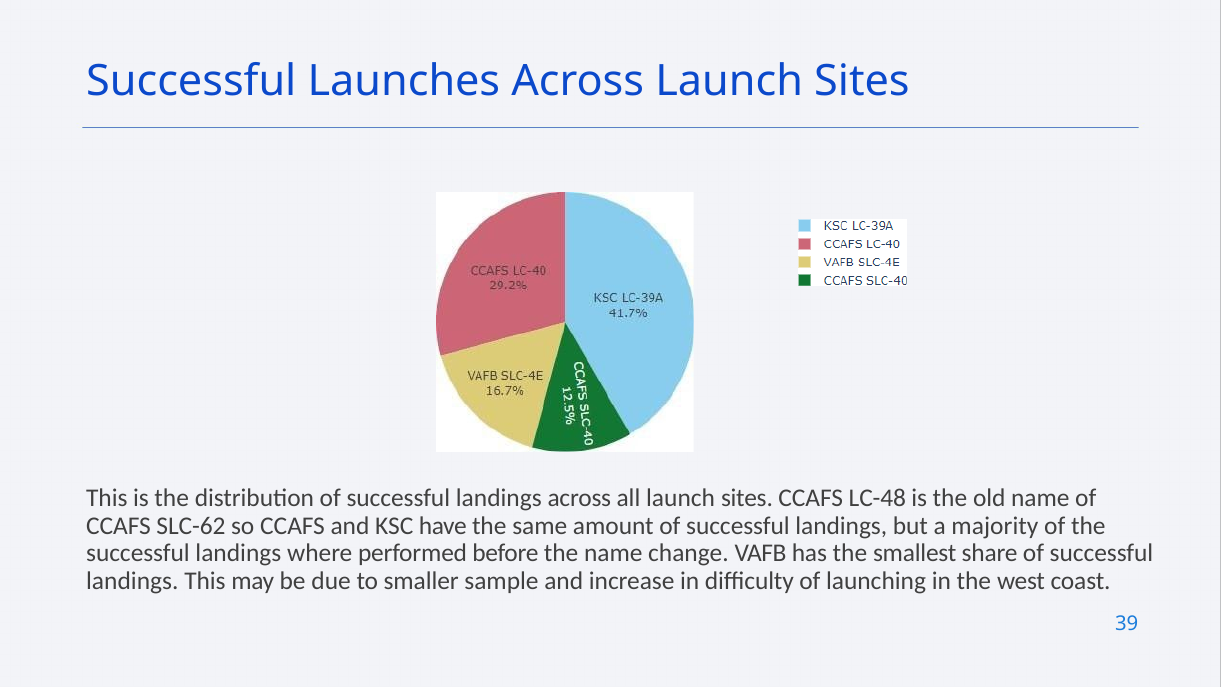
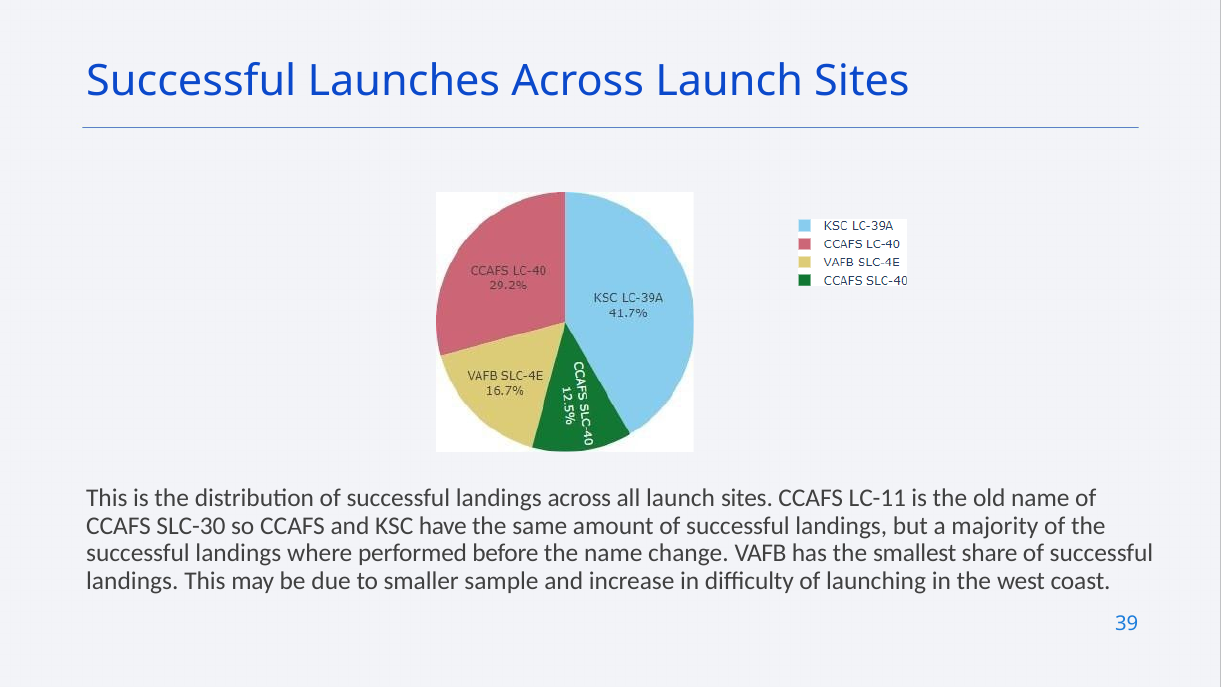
LC-48: LC-48 -> LC-11 (877, 498)
SLC-62: SLC-62 -> SLC-30 (191, 526)
